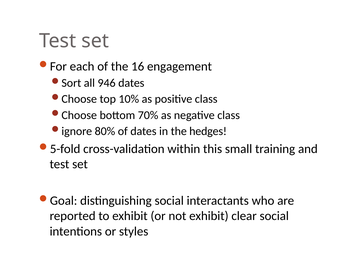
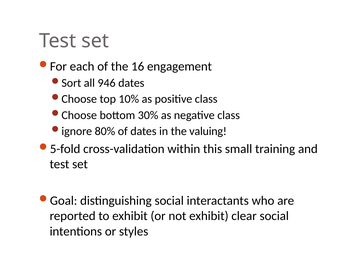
70%: 70% -> 30% (148, 115)
hedges: hedges -> valuing (208, 131)
